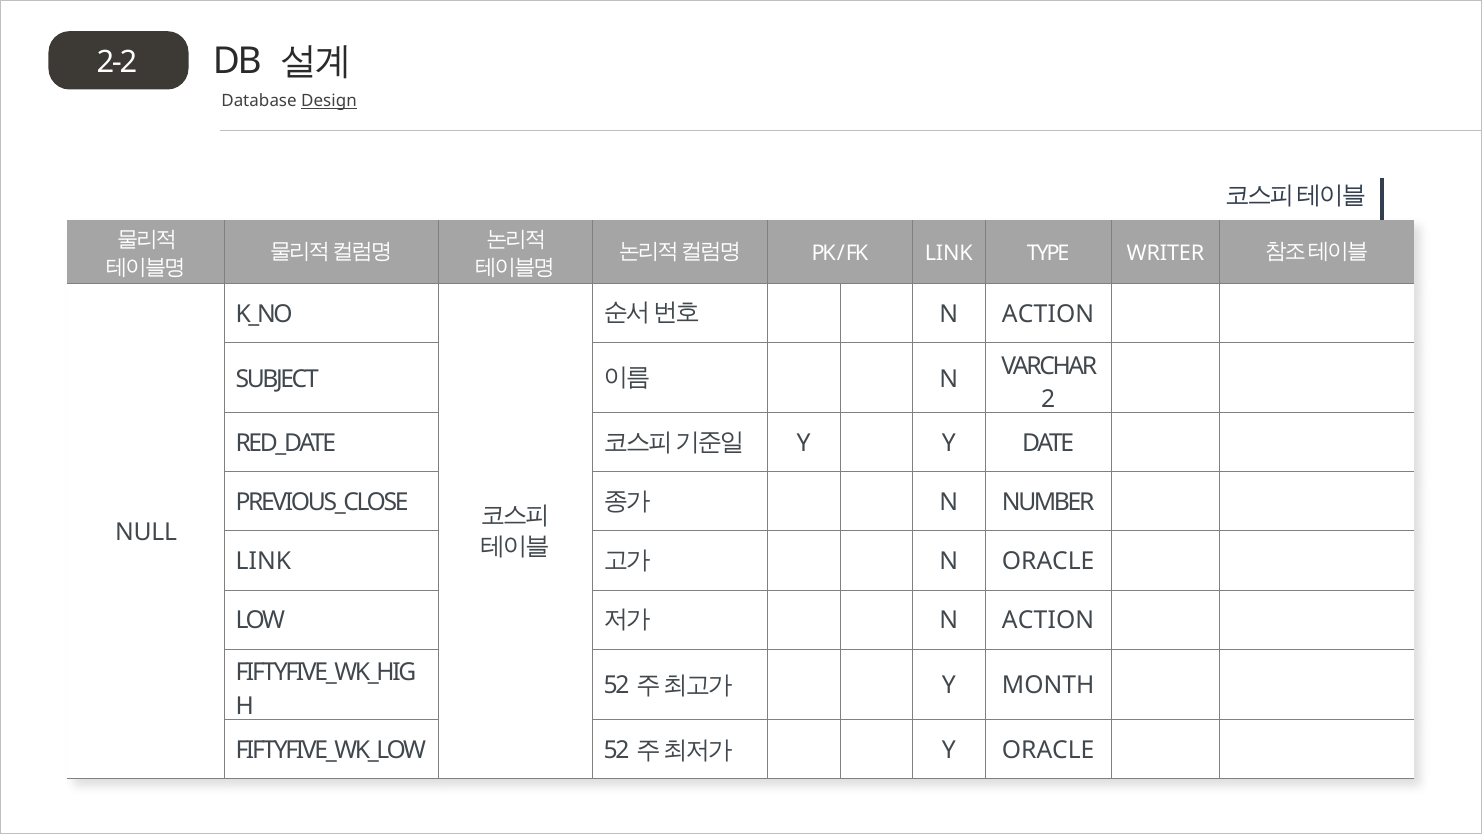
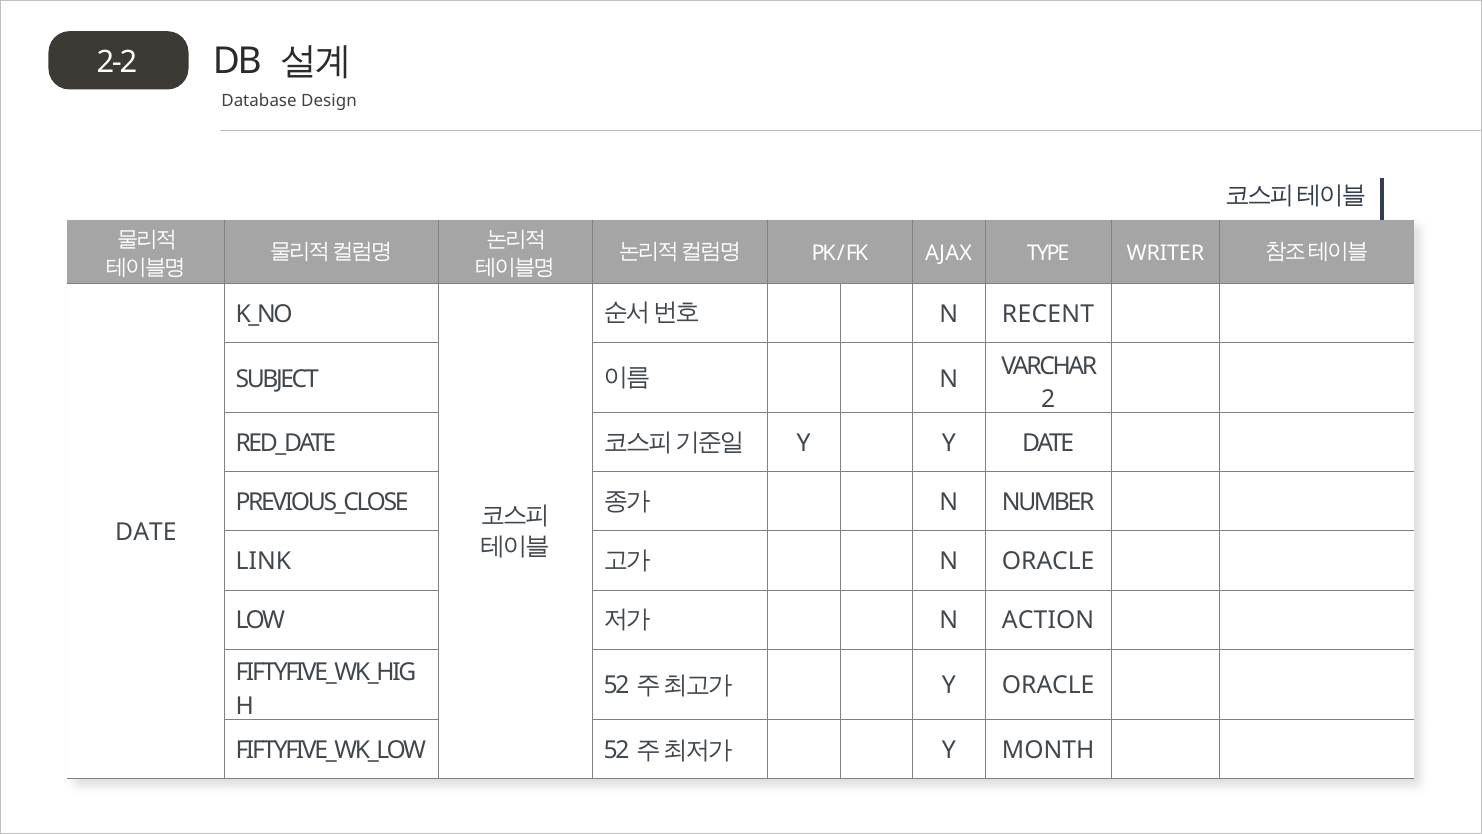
Design underline: present -> none (329, 101)
FK LINK: LINK -> AJAX (949, 253)
ACTION: ACTION -> RECENT (1048, 314)
NULL: NULL -> DATE (146, 532)
Y MONTH: MONTH -> ORACLE (1048, 685)
Y ORACLE: ORACLE -> MONTH (1048, 750)
